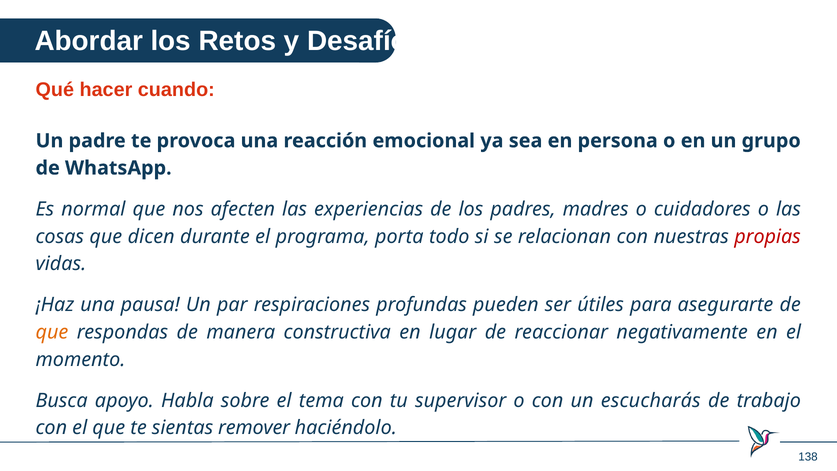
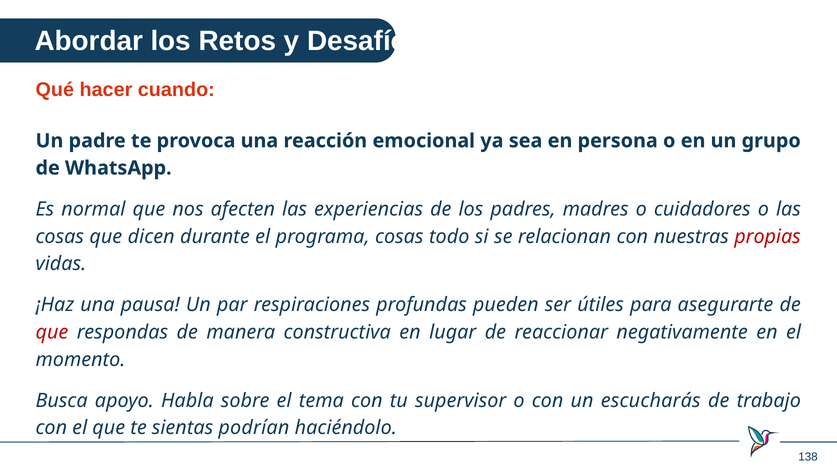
programa porta: porta -> cosas (399, 236)
que colour: orange -> red (52, 332)
remover: remover -> podrían (254, 428)
